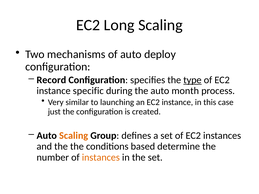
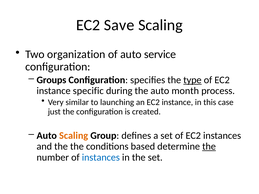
Long: Long -> Save (119, 25)
mechanisms: mechanisms -> organization (76, 54)
deploy: deploy -> service (160, 54)
Record: Record -> Groups (51, 80)
the underline: none -> present (209, 147)
instances colour: orange -> blue (101, 158)
